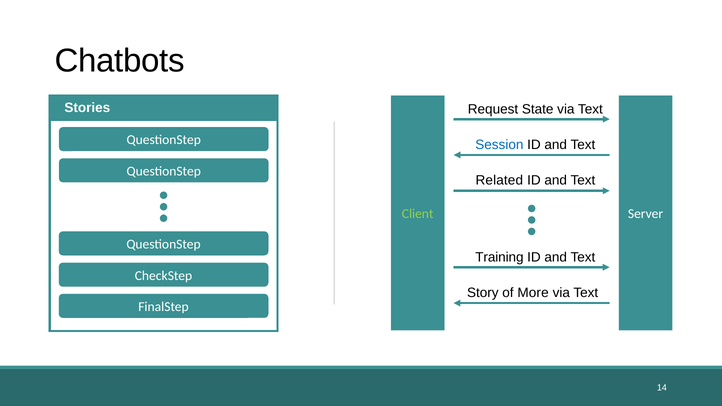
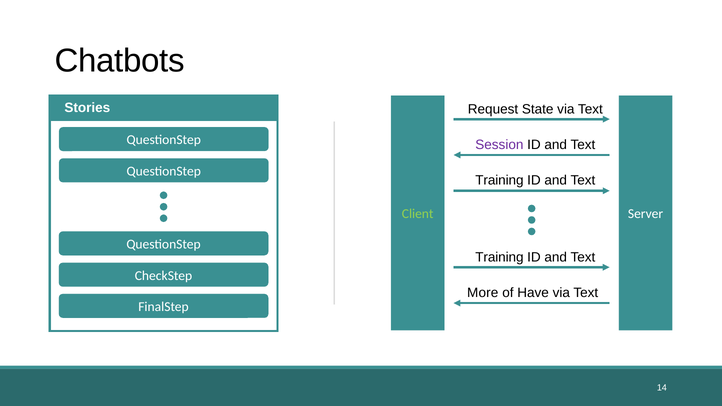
Session colour: blue -> purple (499, 145)
Related: Related -> Training (499, 181)
Story: Story -> More (483, 293)
More: More -> Have (533, 293)
